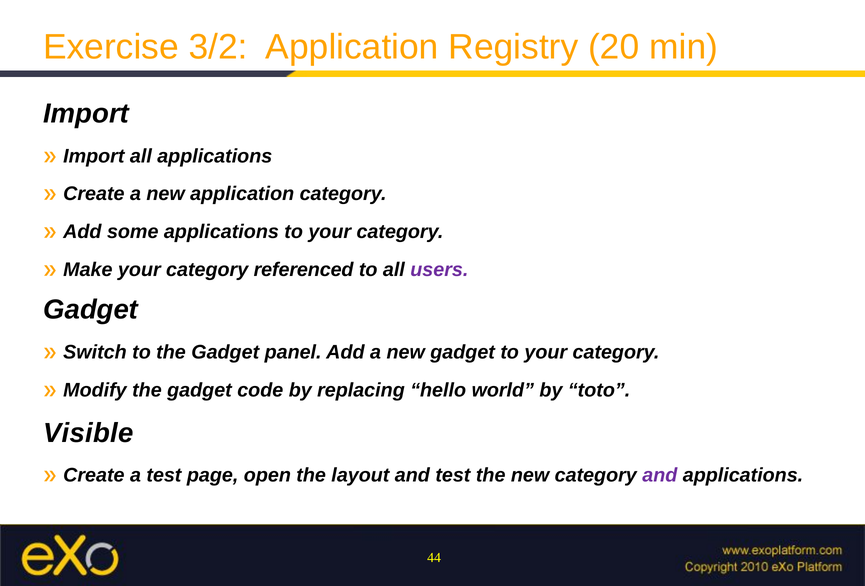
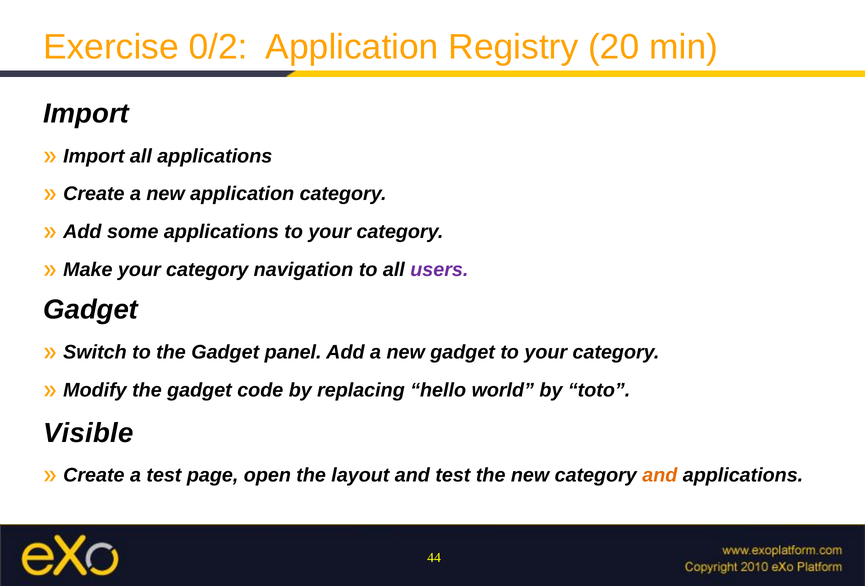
3/2: 3/2 -> 0/2 (218, 47)
referenced: referenced -> navigation (303, 270)
and colour: purple -> orange (660, 475)
